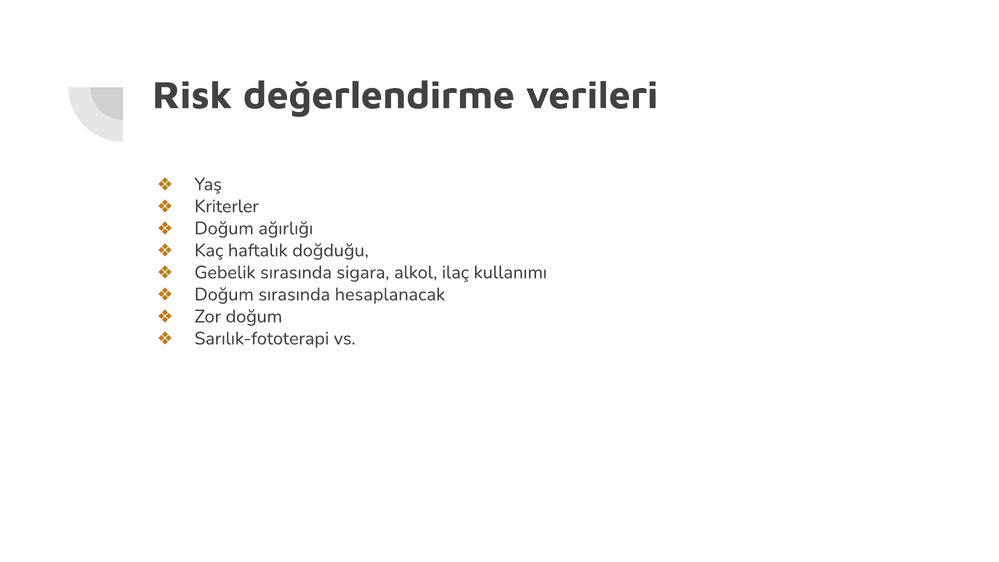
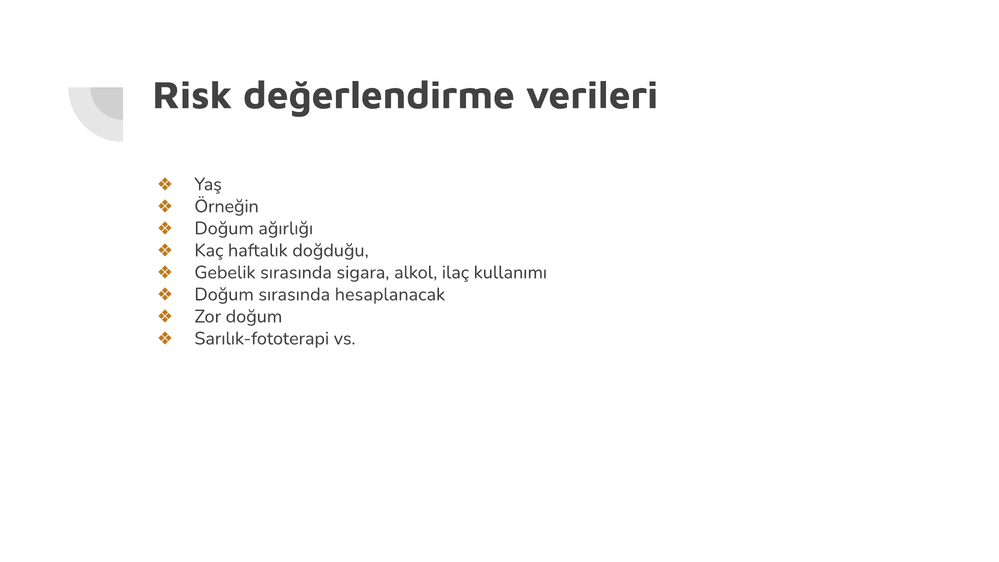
Kriterler: Kriterler -> Örneğin (227, 206)
